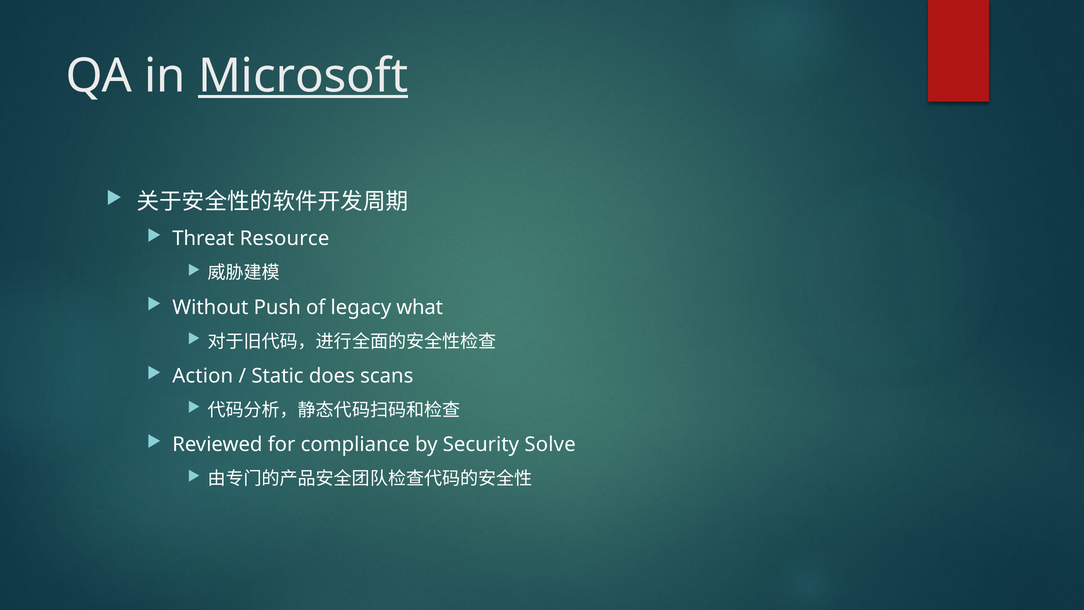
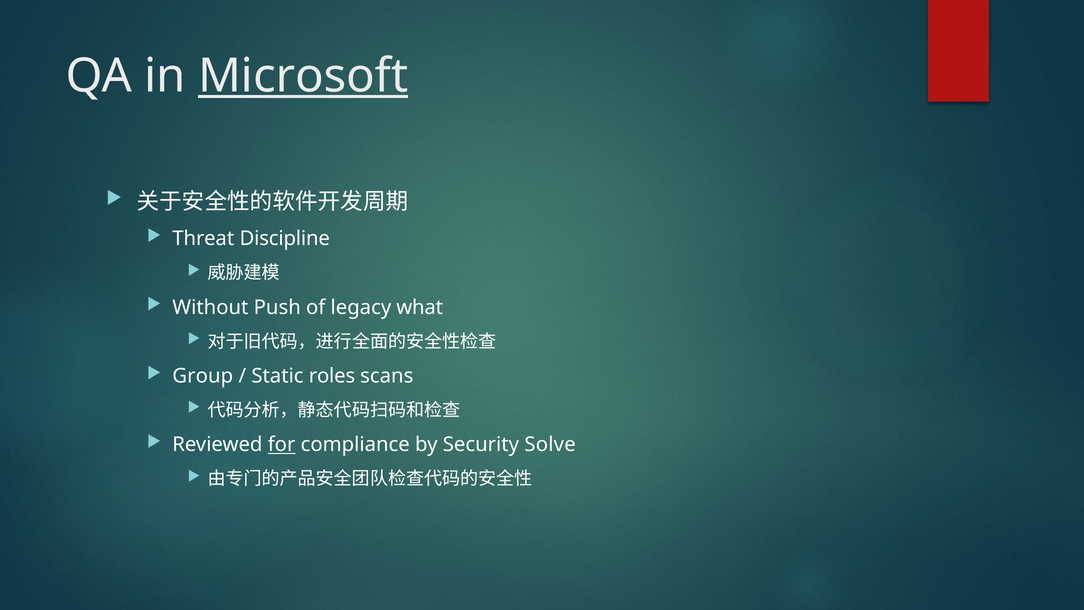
Resource: Resource -> Discipline (285, 239)
Action: Action -> Group (203, 376)
does: does -> roles (332, 376)
for underline: none -> present (282, 445)
